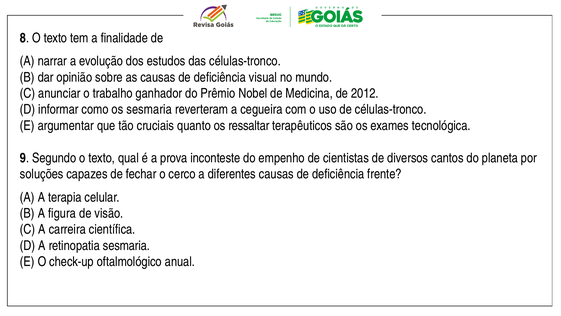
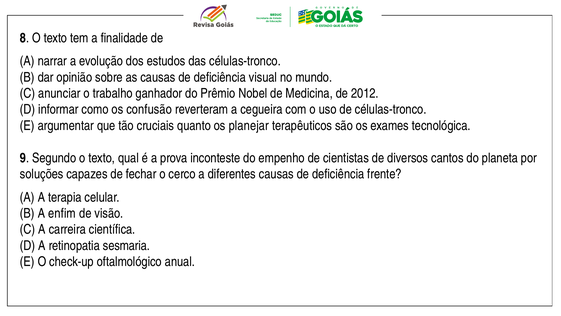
os sesmaria: sesmaria -> confusão (149, 109)
ressaltar: ressaltar -> planejar (249, 126)
figura: figura -> enfim (62, 213)
